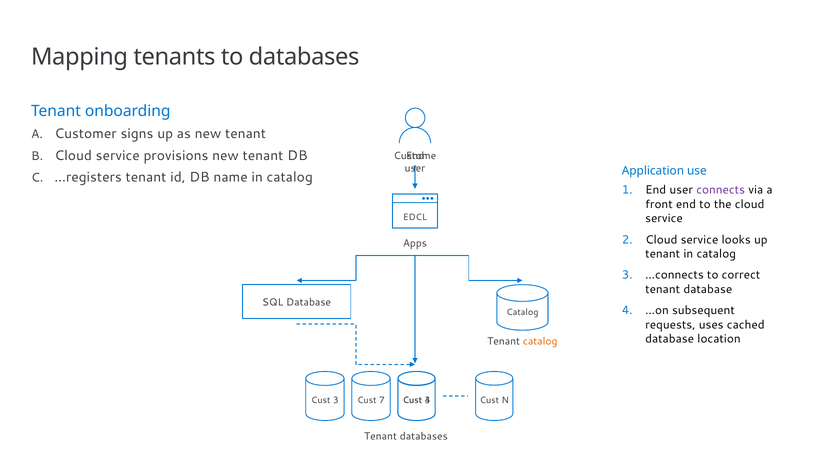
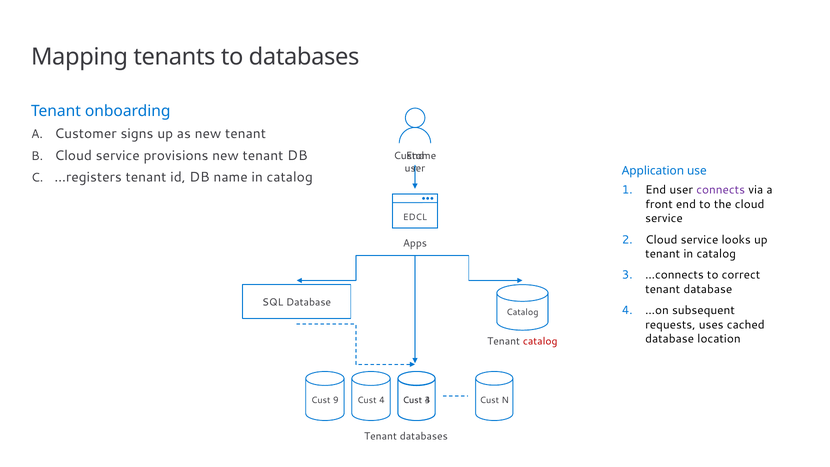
catalog colour: orange -> red (540, 341)
3: 3 -> 9 (336, 400)
7: 7 -> 4 (382, 400)
